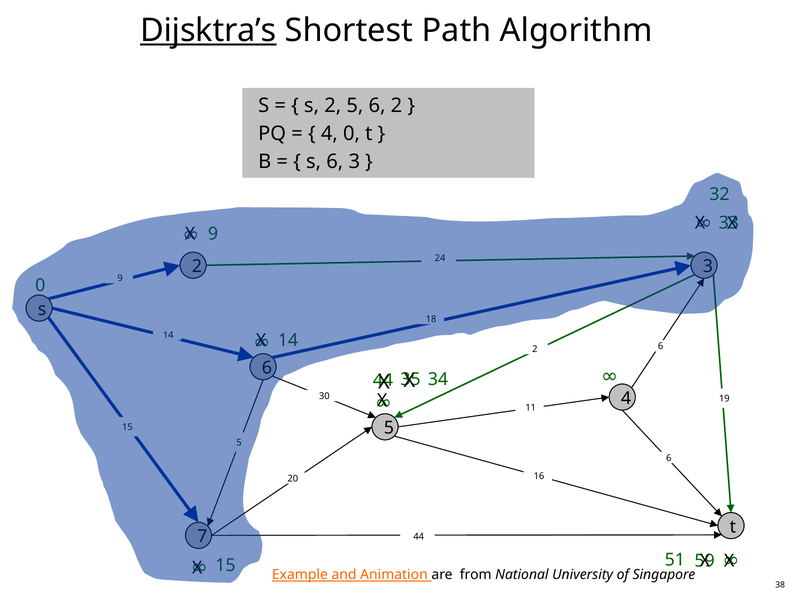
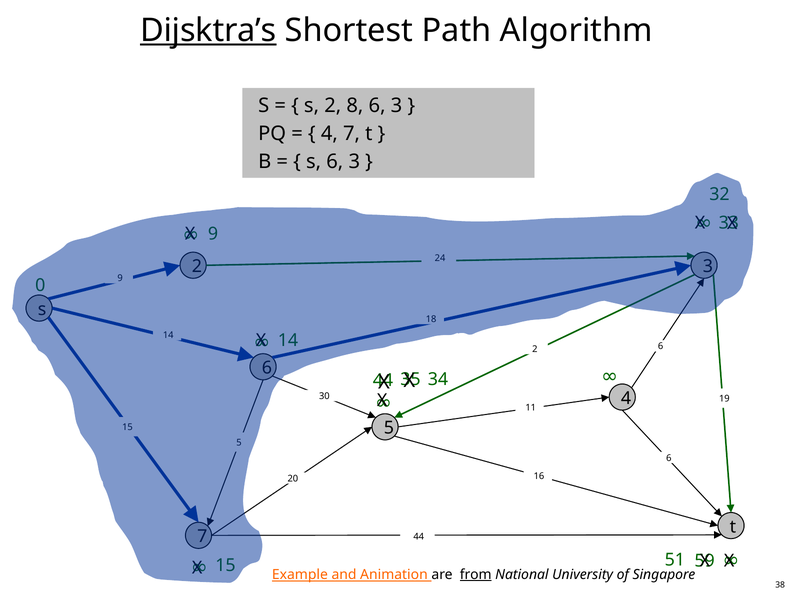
2 5: 5 -> 8 (355, 105)
2: 2 -> 3 (396, 105)
4 0: 0 -> 7 (352, 134)
from underline: none -> present (476, 574)
